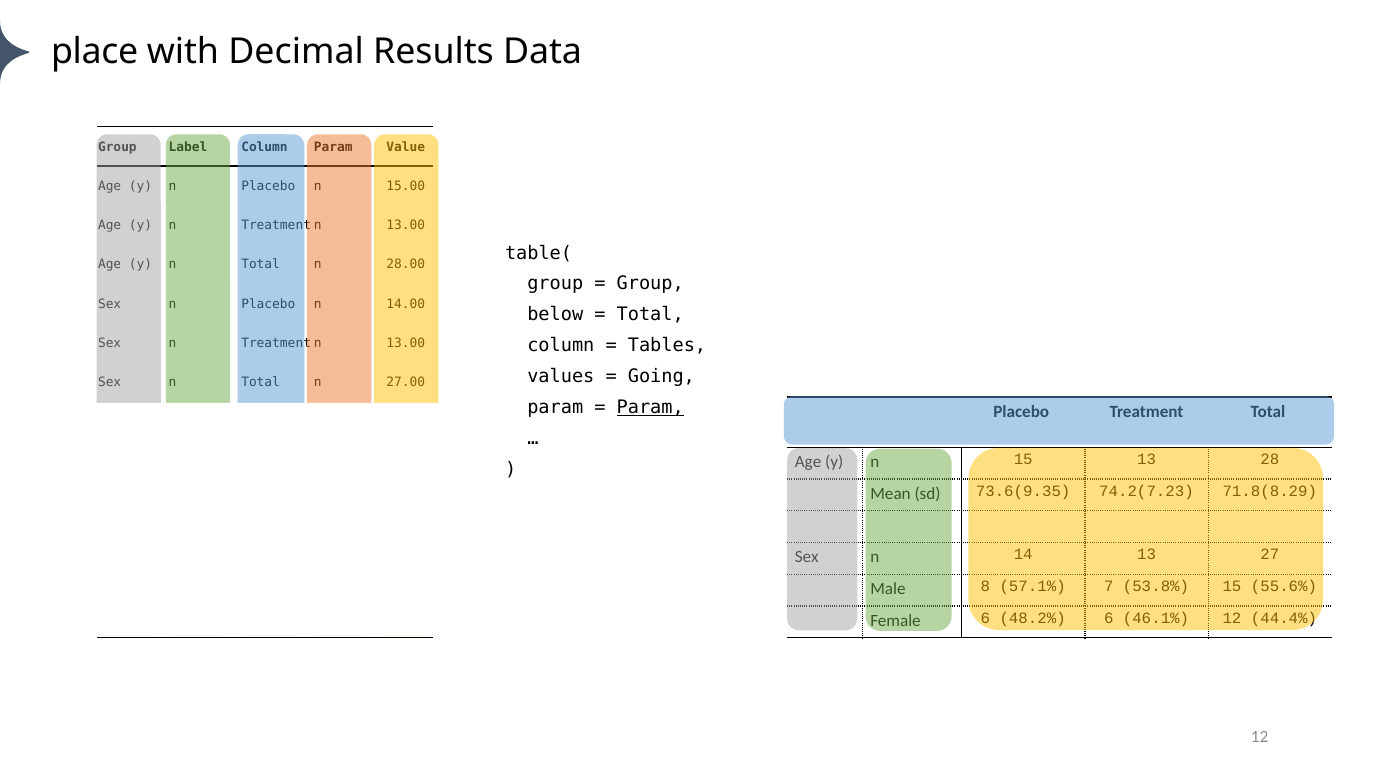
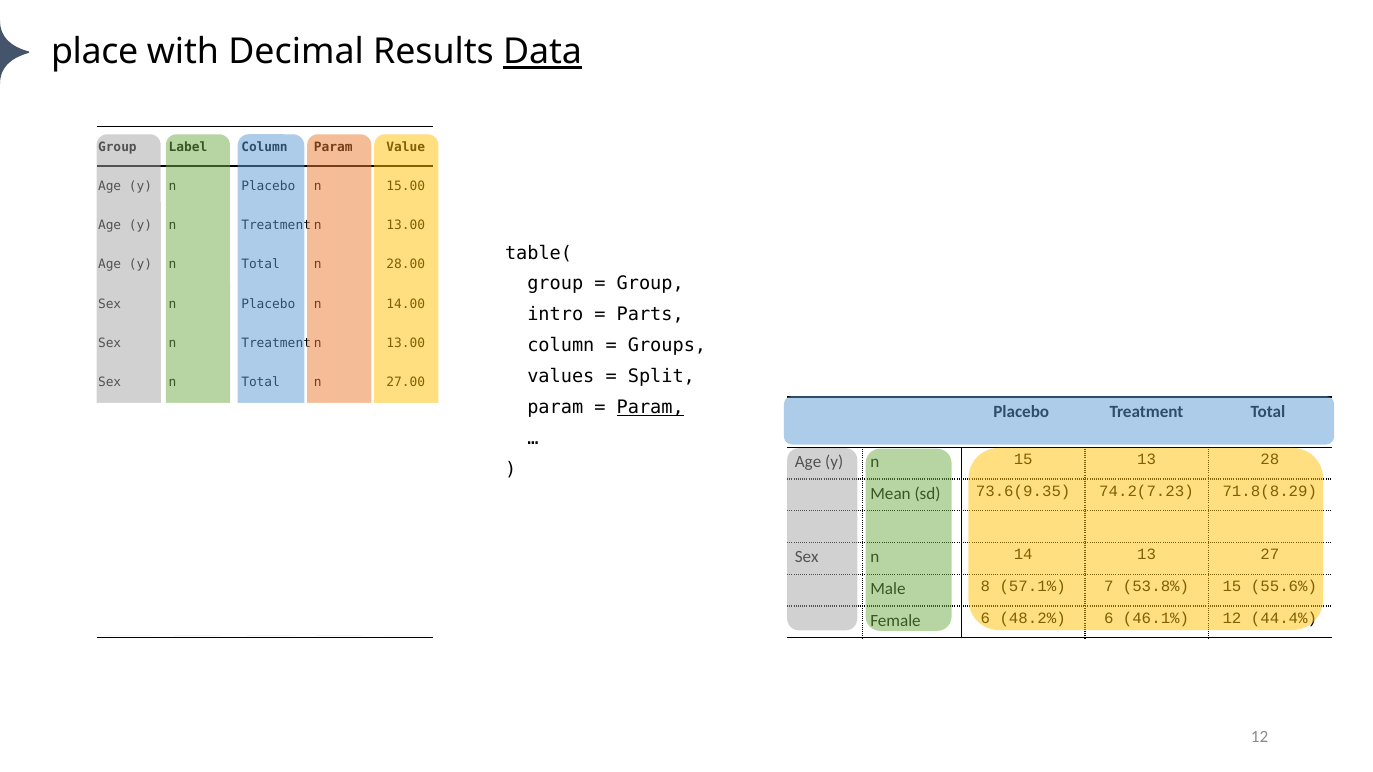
Data underline: none -> present (543, 52)
below: below -> intro (555, 315)
Total: Total -> Parts (650, 315)
Tables: Tables -> Groups (667, 346)
Going: Going -> Split (661, 377)
